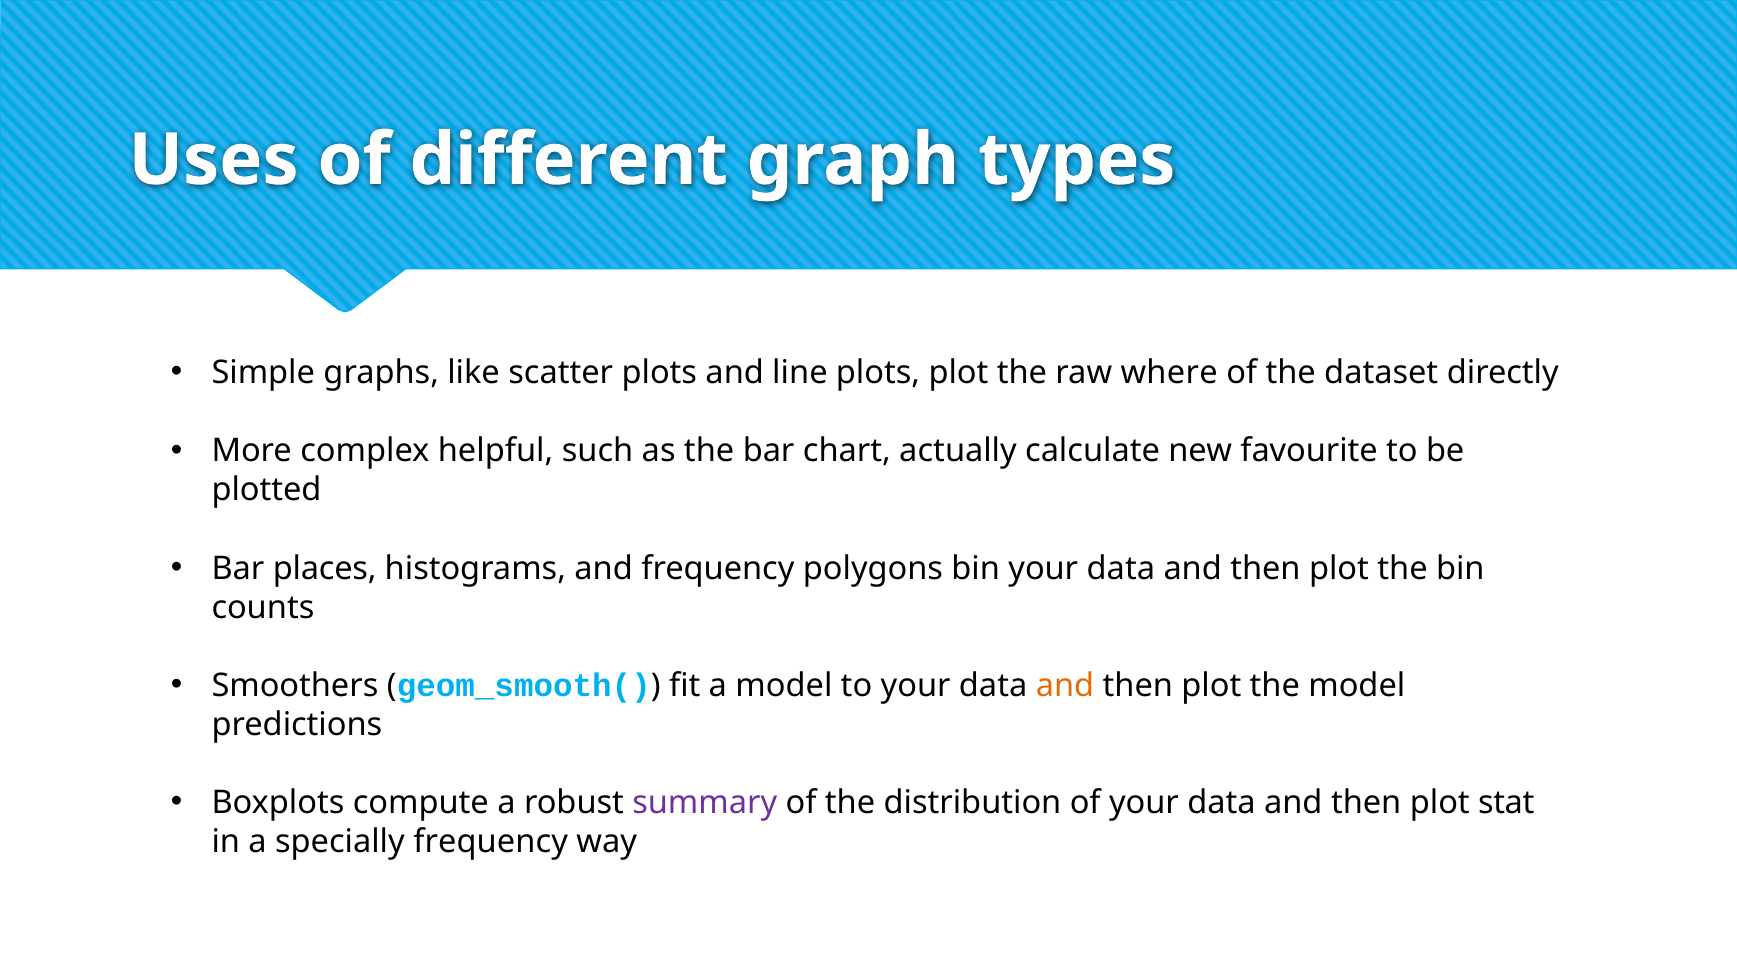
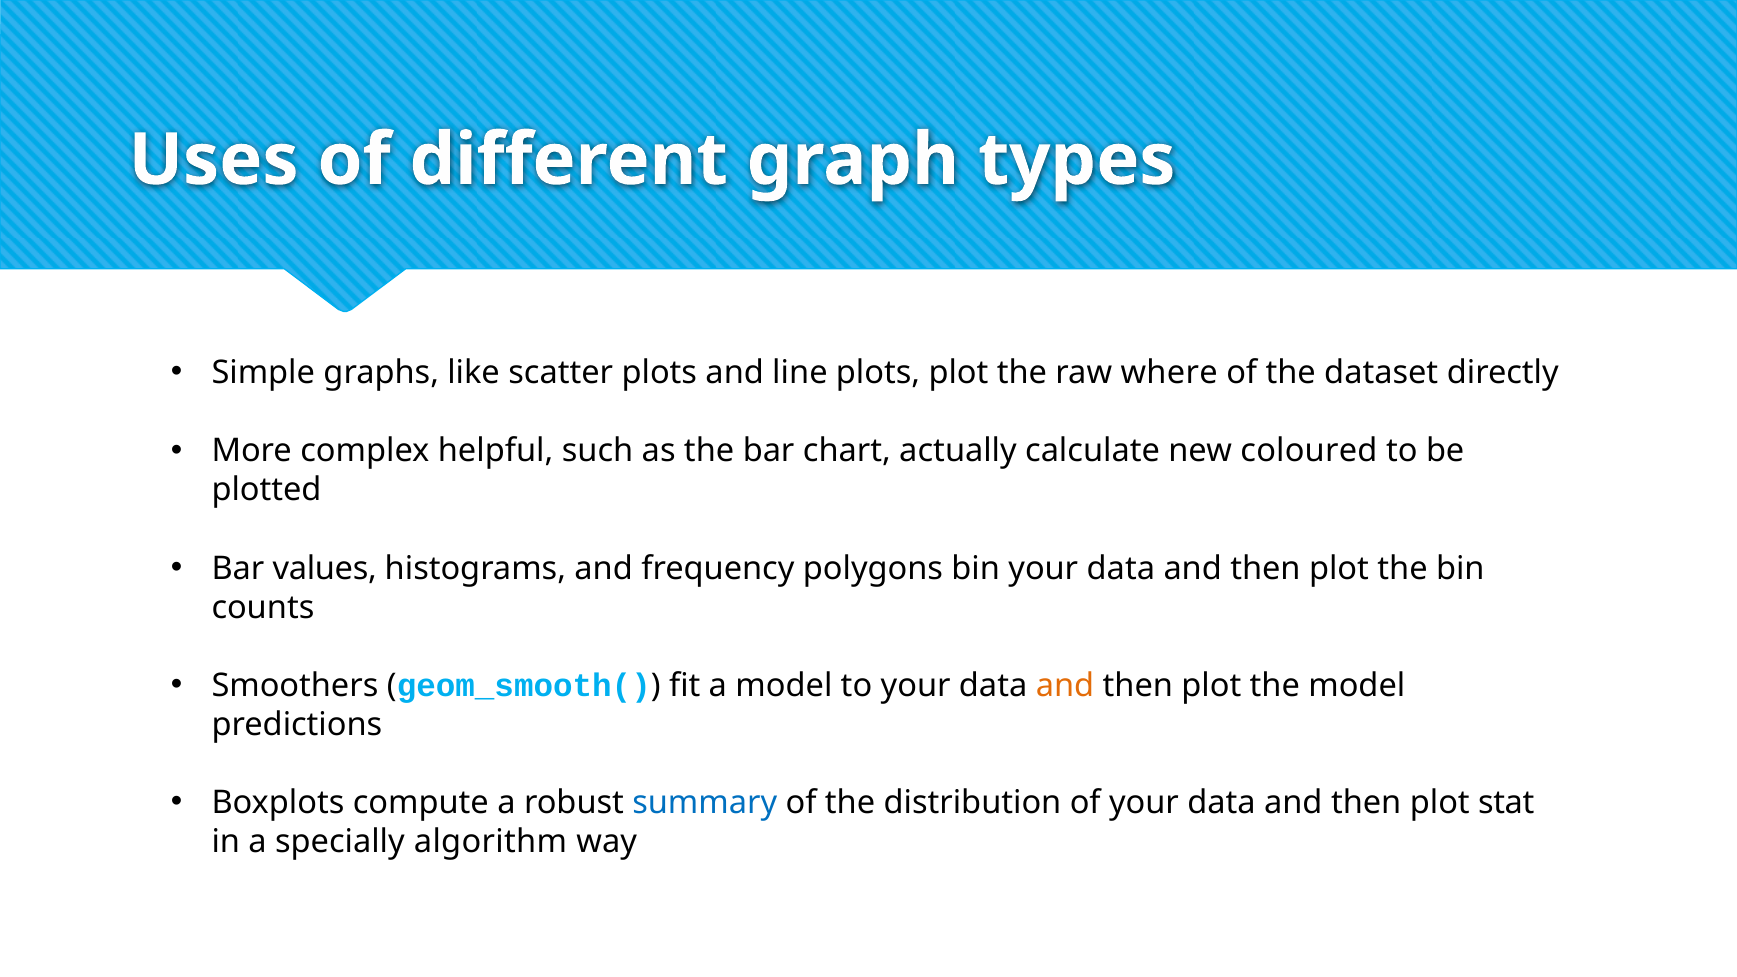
favourite: favourite -> coloured (1309, 451)
places: places -> values (325, 568)
summary colour: purple -> blue (705, 803)
specially frequency: frequency -> algorithm (491, 842)
